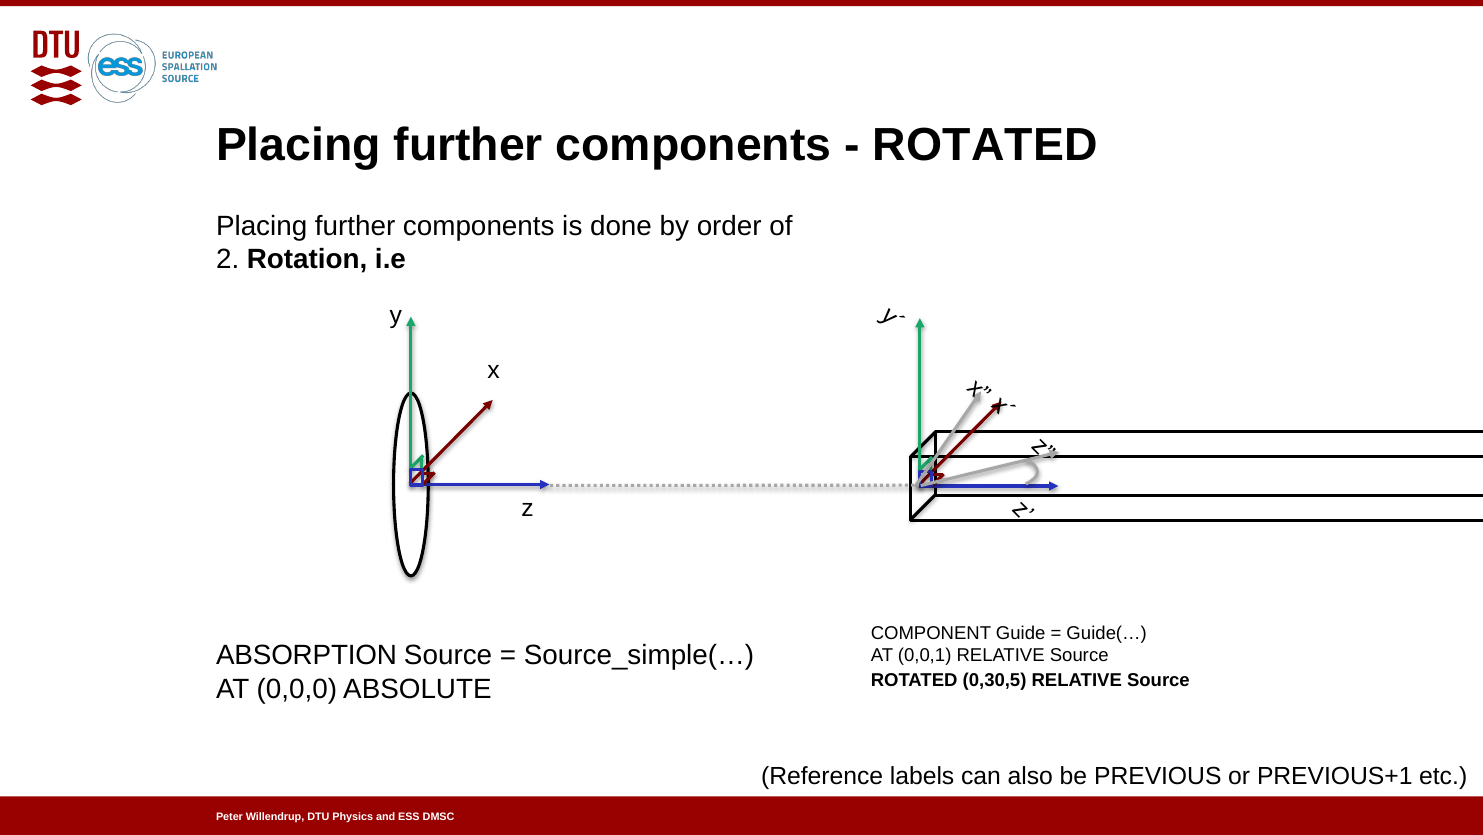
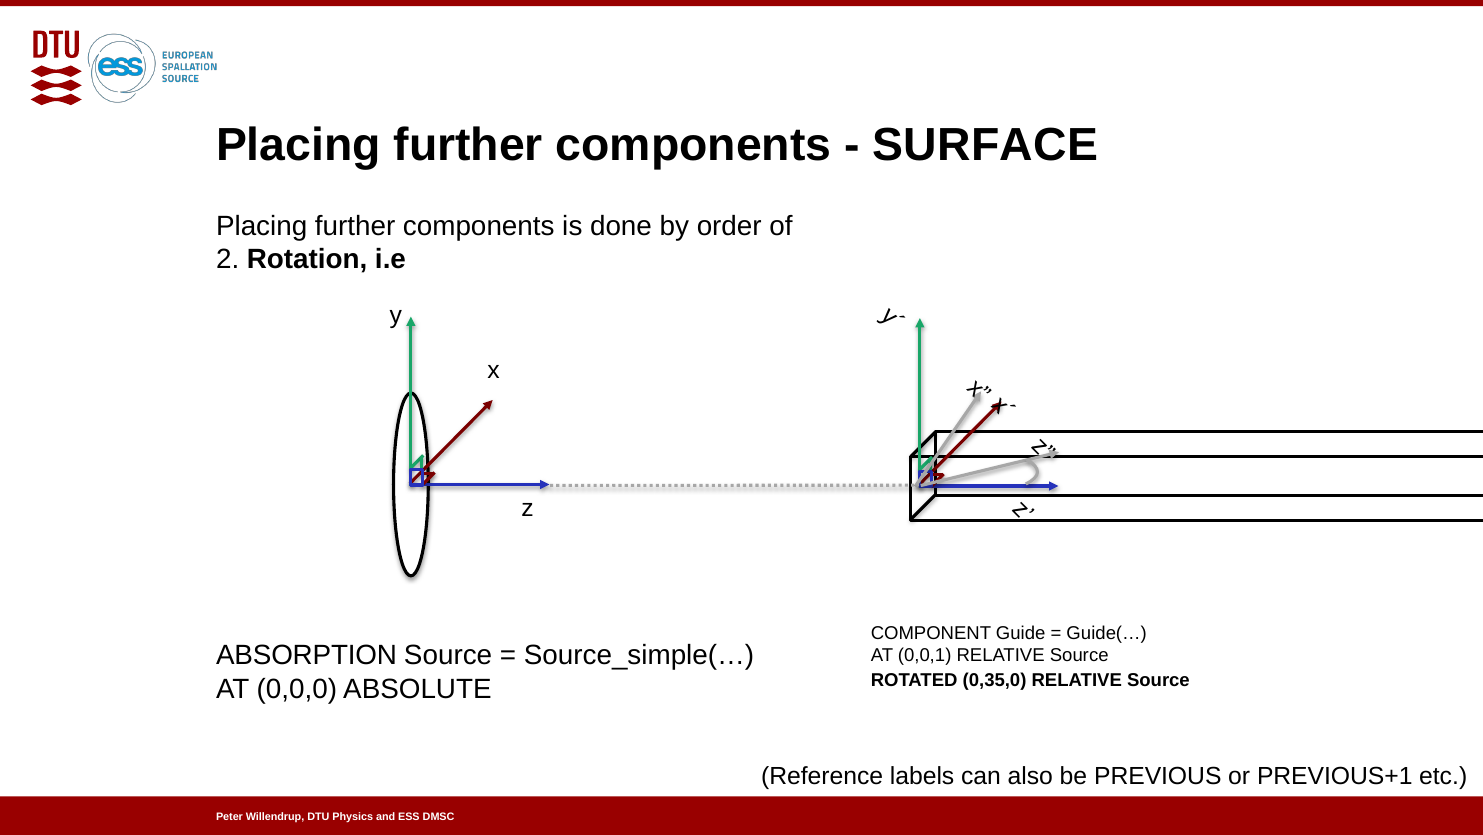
ROTATED: ROTATED -> SURFACE (985, 146)
0,30,5: 0,30,5 -> 0,35,0 (995, 681)
